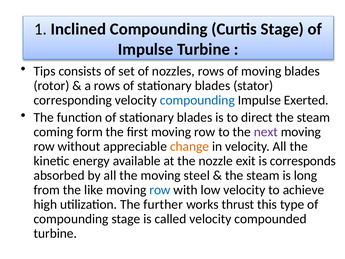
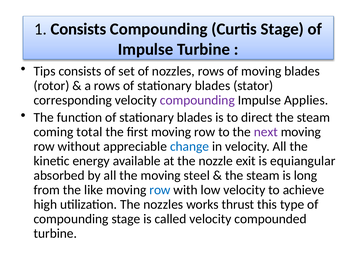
1 Inclined: Inclined -> Consists (78, 29)
compounding colour: blue -> purple (197, 100)
Exerted: Exerted -> Applies (306, 100)
form: form -> total (89, 132)
change colour: orange -> blue (190, 146)
corresponds: corresponds -> equiangular (303, 161)
The further: further -> nozzles (163, 204)
